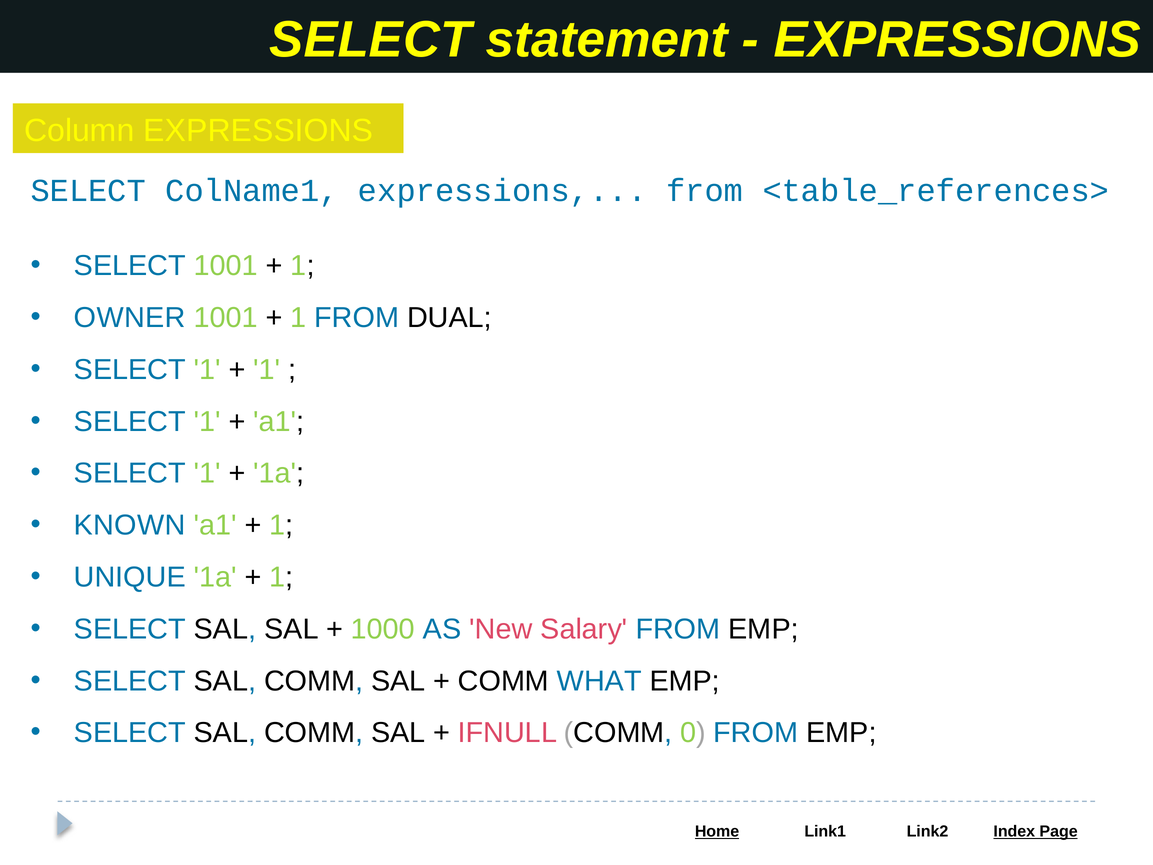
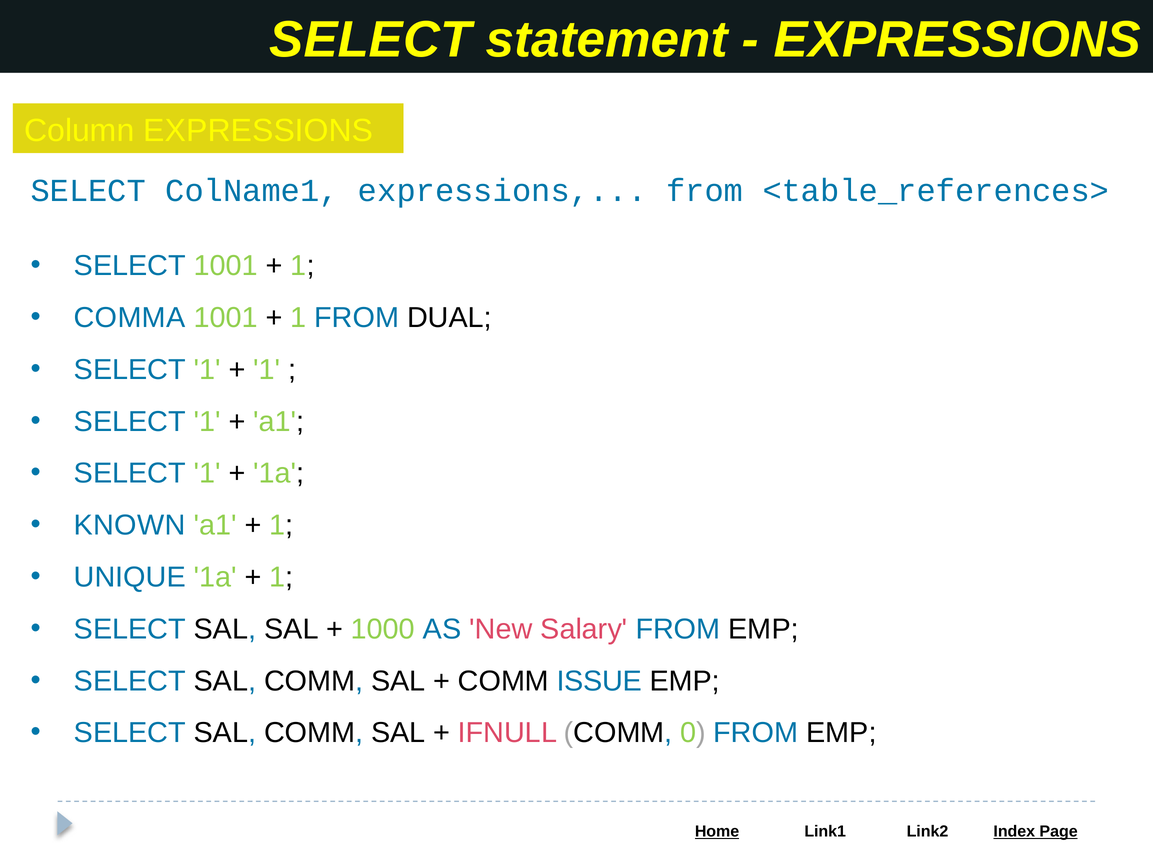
OWNER: OWNER -> COMMA (130, 318)
WHAT: WHAT -> ISSUE (599, 681)
